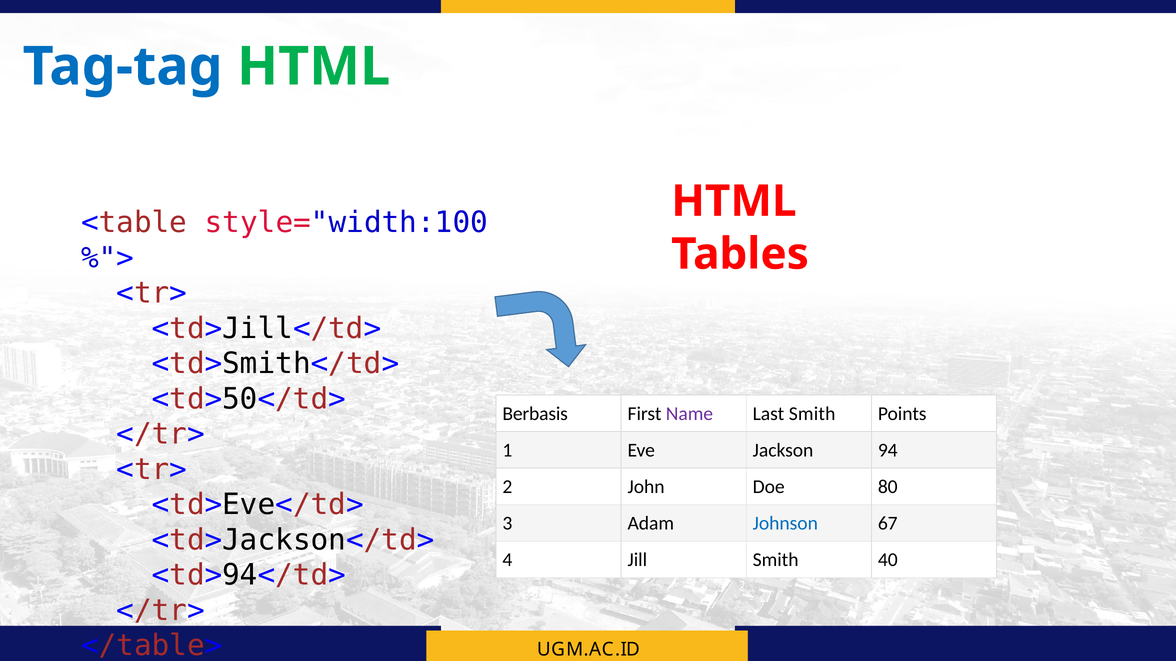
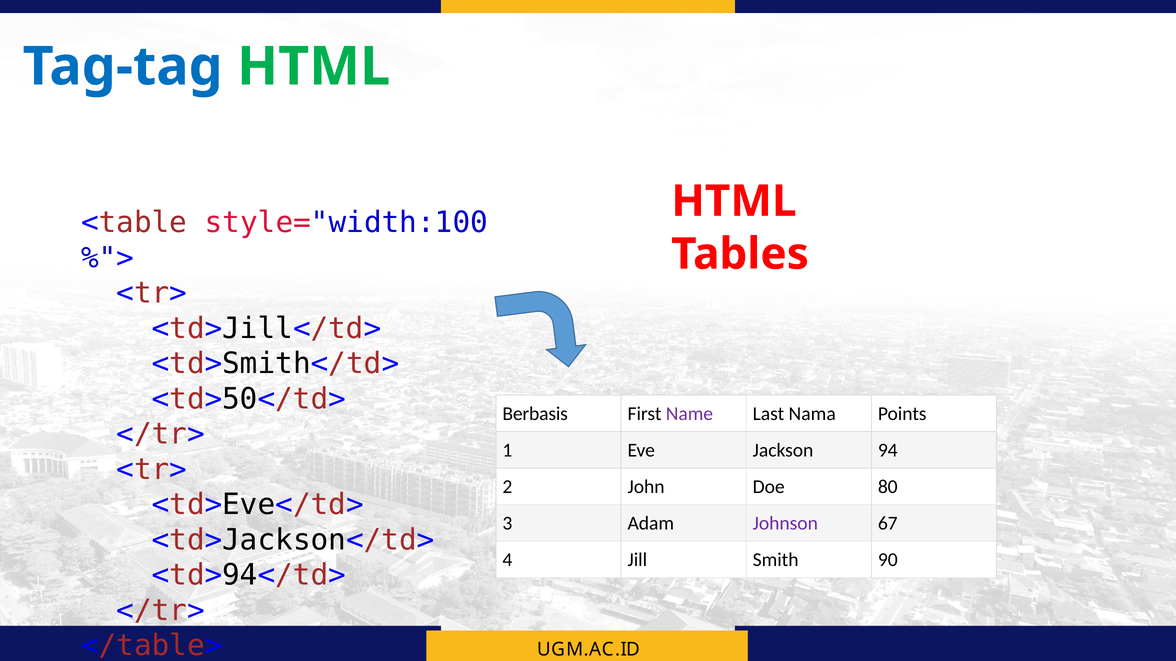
Last Smith: Smith -> Nama (812, 414)
Johnson colour: blue -> purple (785, 524)
40: 40 -> 90 (888, 560)
